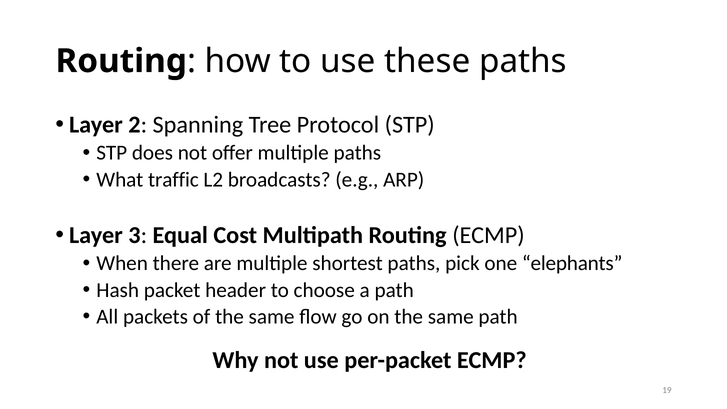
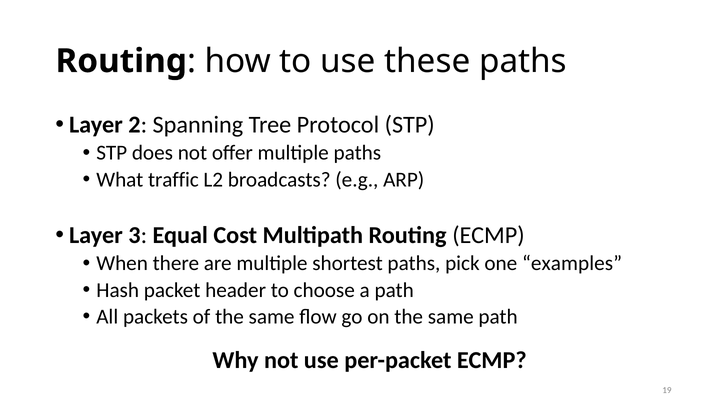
elephants: elephants -> examples (572, 263)
